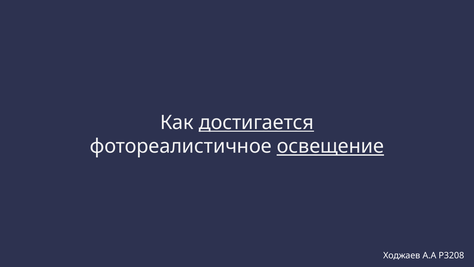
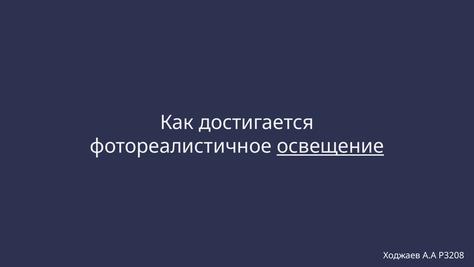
достигается underline: present -> none (256, 123)
